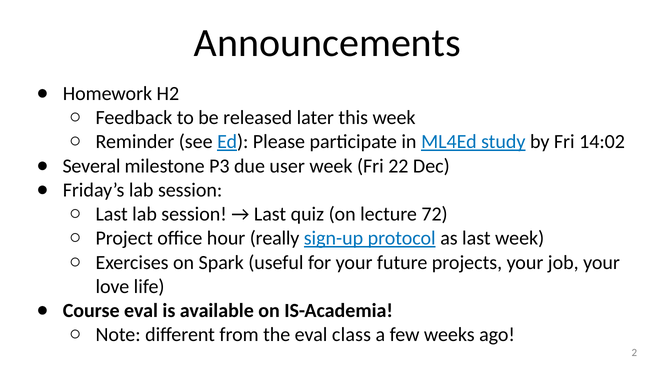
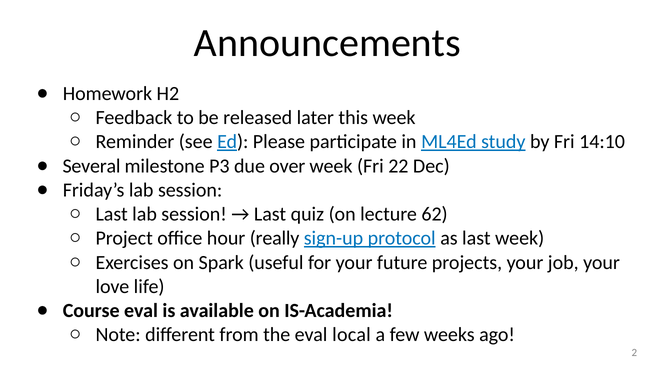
14:02: 14:02 -> 14:10 (602, 141)
user: user -> over (287, 166)
72: 72 -> 62 (435, 214)
class: class -> local (351, 334)
